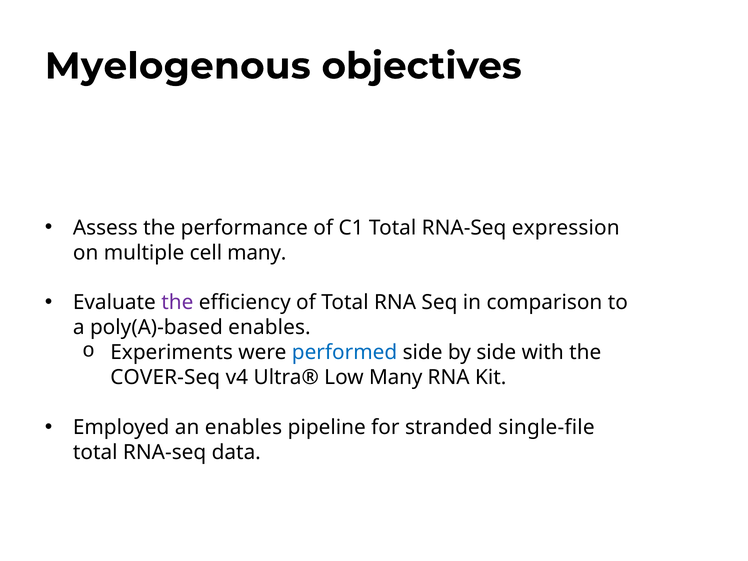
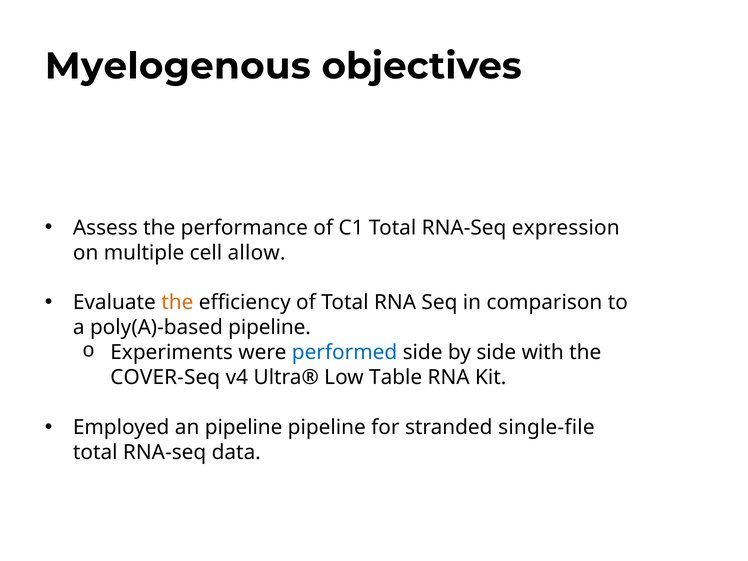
cell many: many -> allow (257, 253)
the colour: purple -> orange (177, 303)
poly(A)-based enables: enables -> pipeline (270, 328)
Low Many: Many -> Table (396, 378)
an enables: enables -> pipeline (244, 427)
